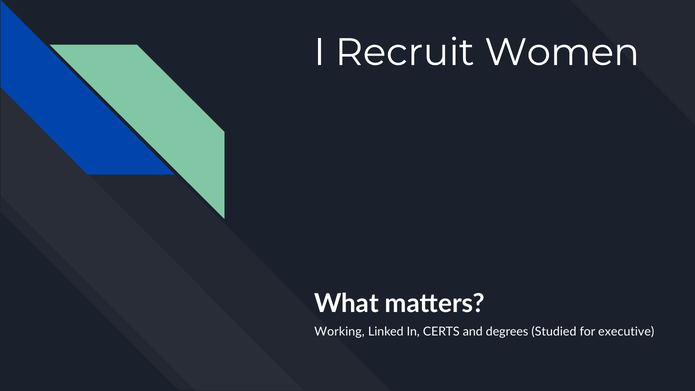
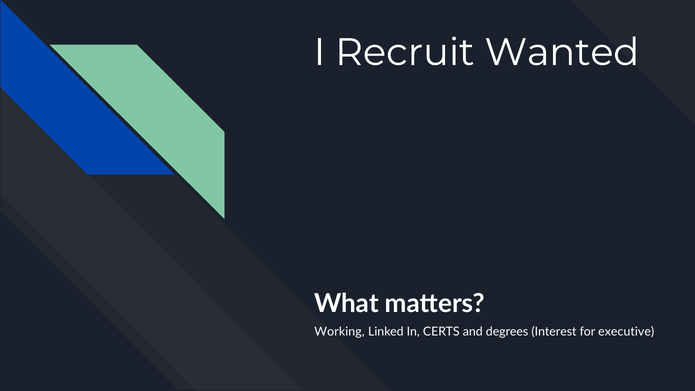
Women: Women -> Wanted (562, 52)
Studied: Studied -> Interest (554, 332)
